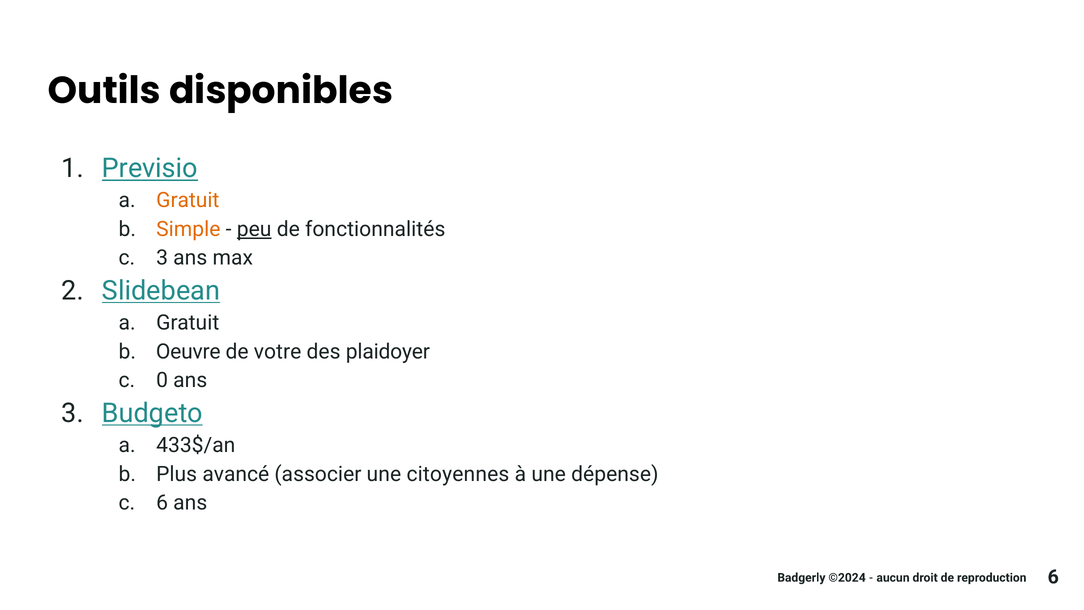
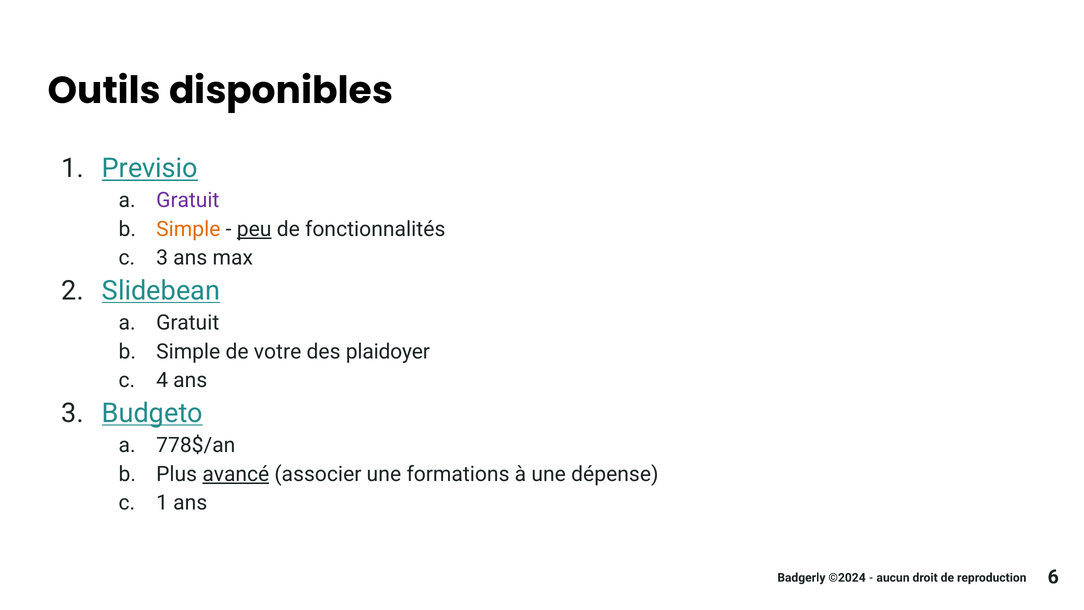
Gratuit colour: orange -> purple (188, 200)
Oeuvre: Oeuvre -> Simple (188, 351)
0: 0 -> 4 (162, 380)
433$/an: 433$/an -> 778$/an (196, 445)
avancé underline: none -> present (236, 474)
citoyennes: citoyennes -> formations (458, 474)
6: 6 -> 1 (162, 503)
